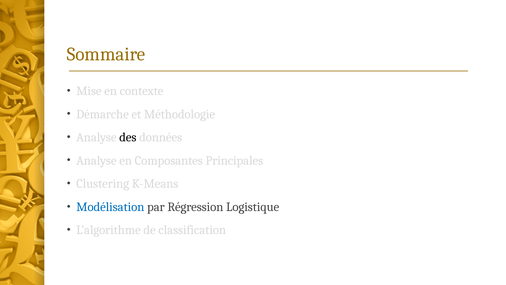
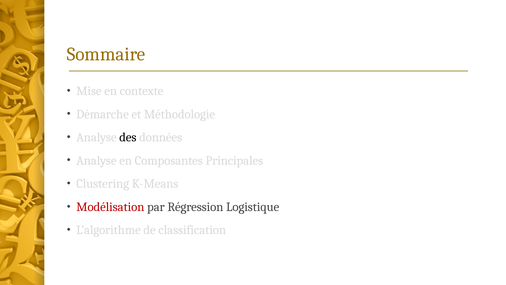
Modélisation colour: blue -> red (110, 207)
